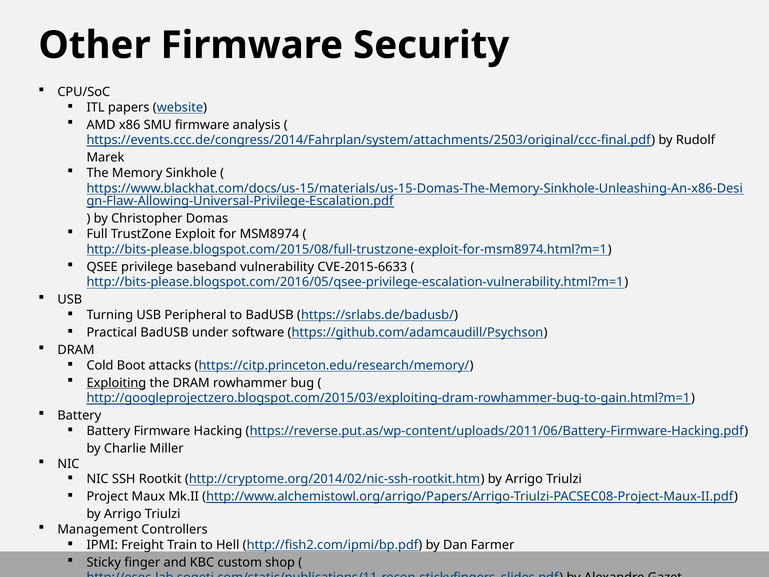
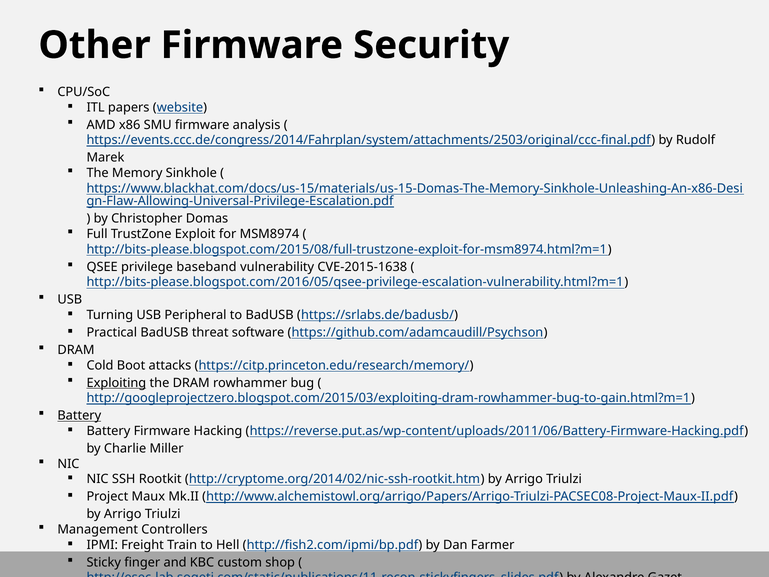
CVE-2015-6633: CVE-2015-6633 -> CVE-2015-1638 (362, 267)
under: under -> threat (210, 332)
Battery underline: none -> present (79, 415)
